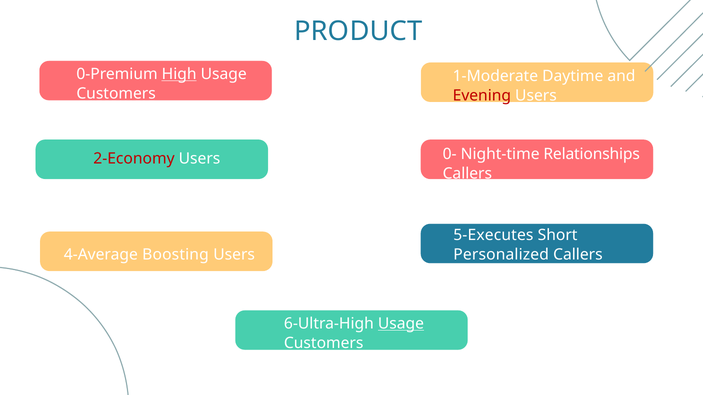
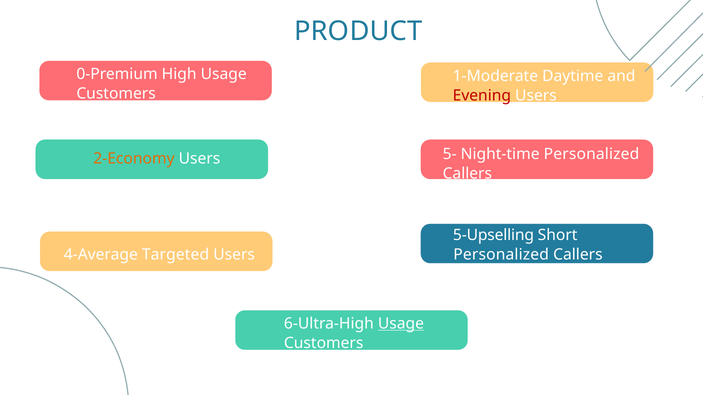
High underline: present -> none (179, 74)
2-Economy colour: red -> orange (134, 159)
0-: 0- -> 5- (450, 154)
Night-time Relationships: Relationships -> Personalized (592, 154)
5-Executes: 5-Executes -> 5-Upselling (494, 235)
Boosting: Boosting -> Targeted (176, 255)
